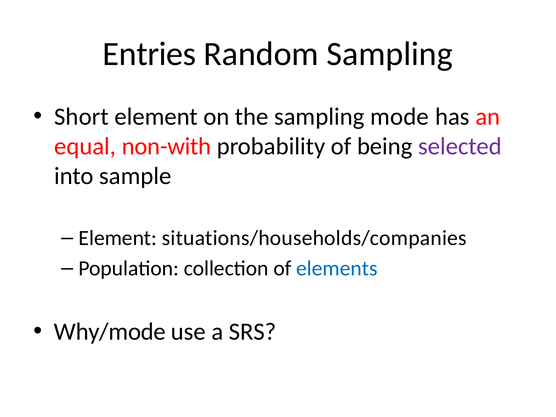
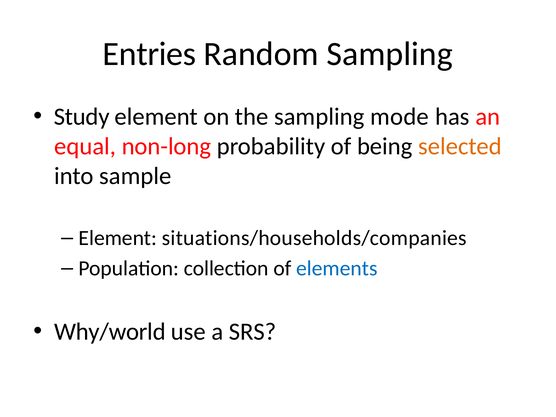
Short: Short -> Study (82, 117)
non-with: non-with -> non-long (166, 146)
selected colour: purple -> orange (460, 146)
Why/mode: Why/mode -> Why/world (110, 332)
